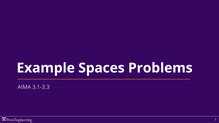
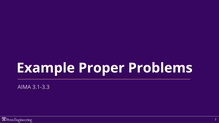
Spaces: Spaces -> Proper (101, 68)
